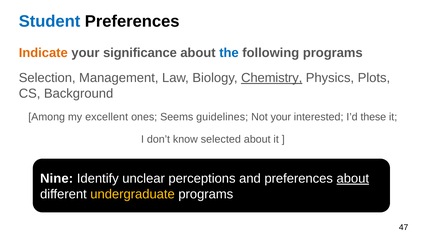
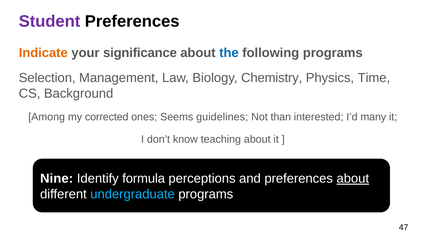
Student colour: blue -> purple (50, 21)
Chemistry underline: present -> none (272, 78)
Plots: Plots -> Time (374, 78)
excellent: excellent -> corrected (107, 117)
Not your: your -> than (281, 117)
these: these -> many (373, 117)
selected: selected -> teaching (221, 139)
unclear: unclear -> formula (144, 178)
undergraduate colour: yellow -> light blue (133, 194)
